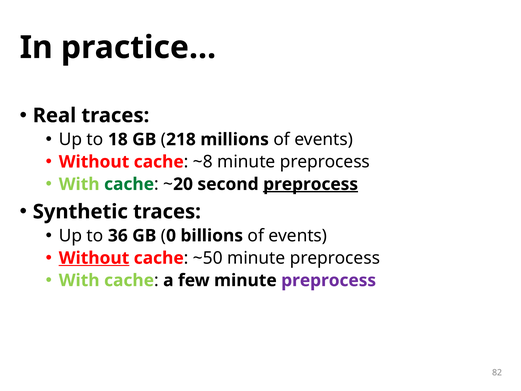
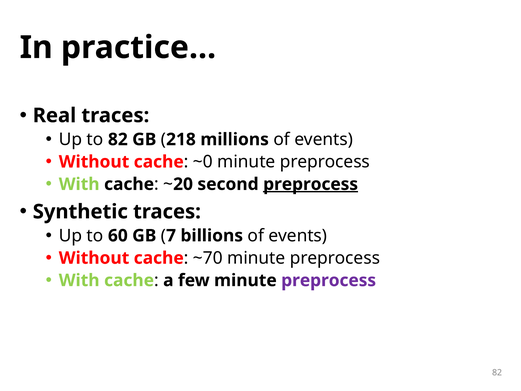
to 18: 18 -> 82 (118, 139)
~8: ~8 -> ~0 (203, 162)
cache colour: green -> black (129, 184)
36: 36 -> 60 (118, 236)
0: 0 -> 7 (171, 236)
Without underline: present -> none (94, 258)
~50: ~50 -> ~70 (208, 258)
